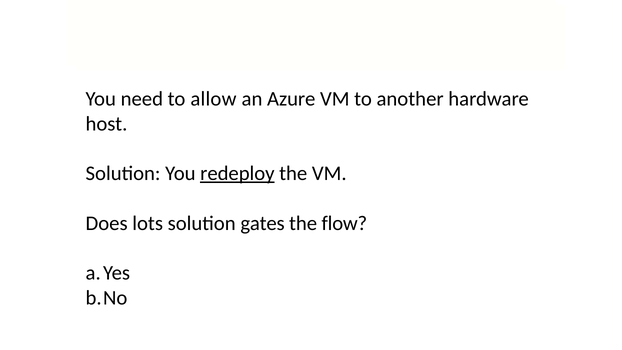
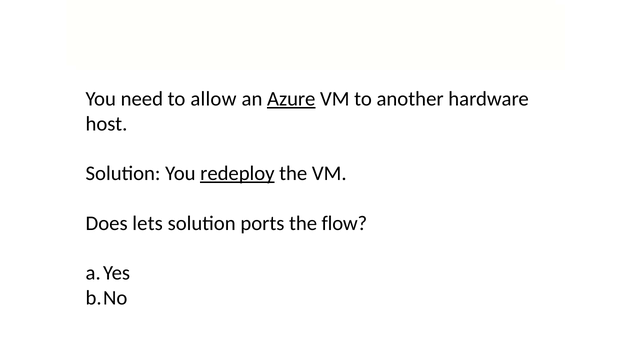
Azure underline: none -> present (291, 99)
lots: lots -> lets (148, 223)
gates: gates -> ports (262, 223)
